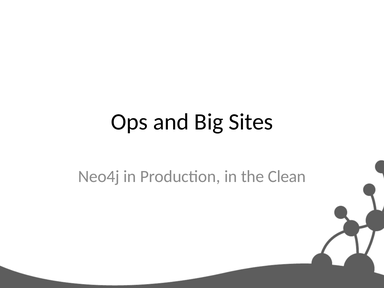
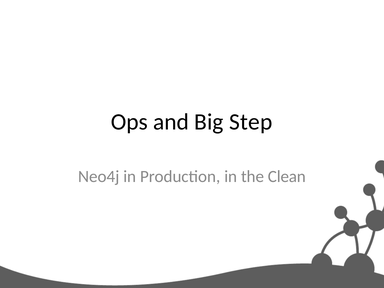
Sites: Sites -> Step (251, 122)
